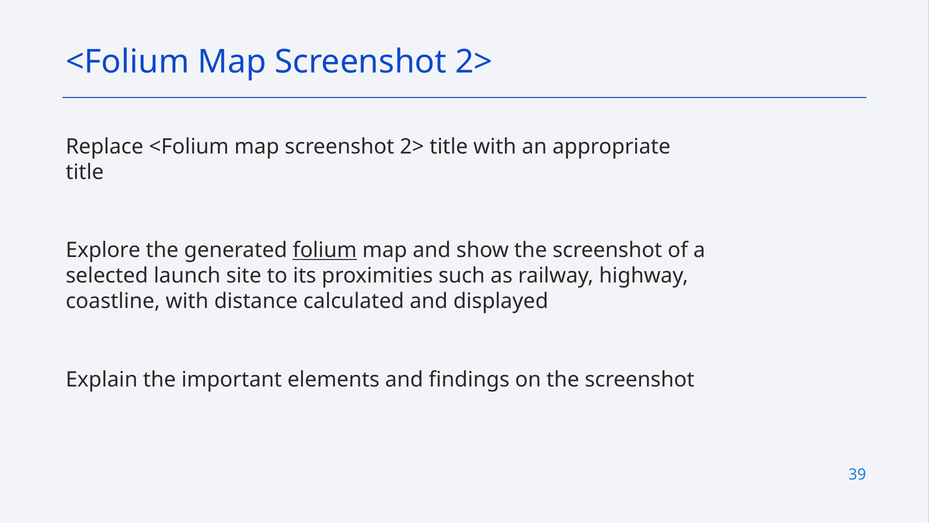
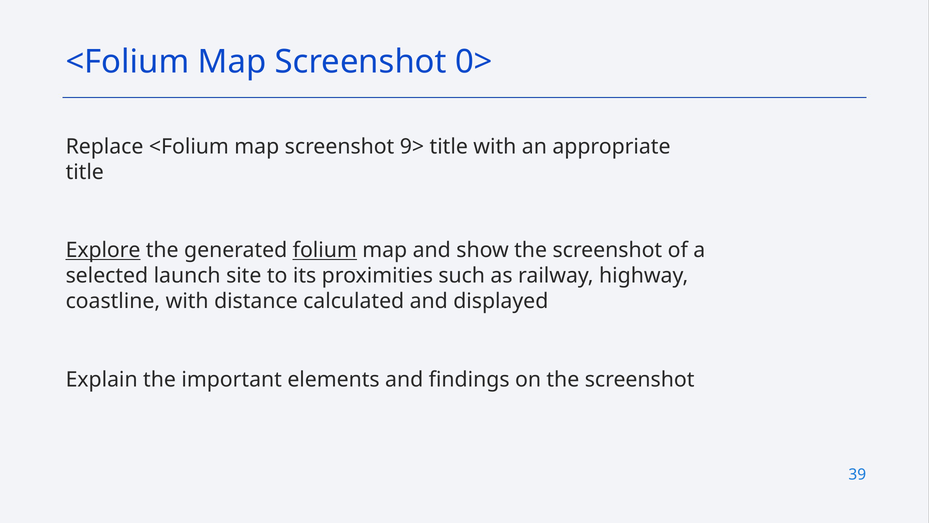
2>: 2> -> 0> (474, 62)
2>: 2> -> 9> (412, 147)
Explore underline: none -> present (103, 250)
